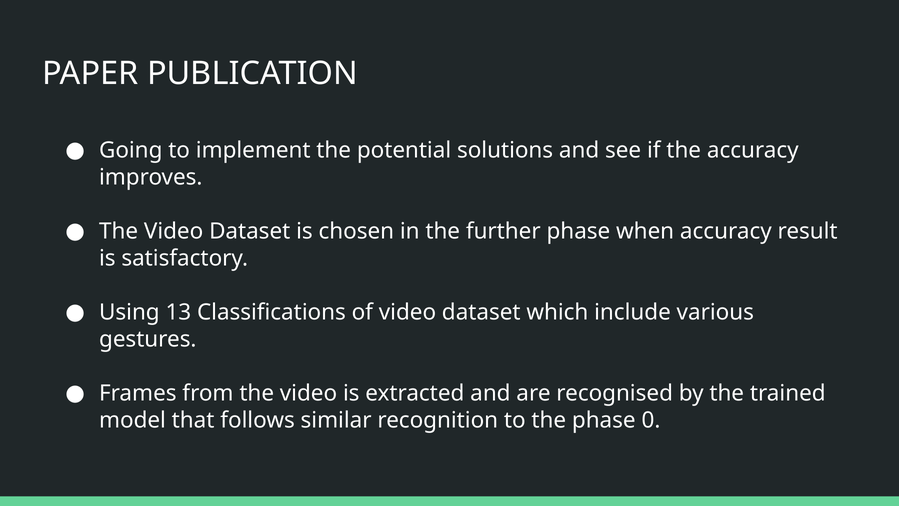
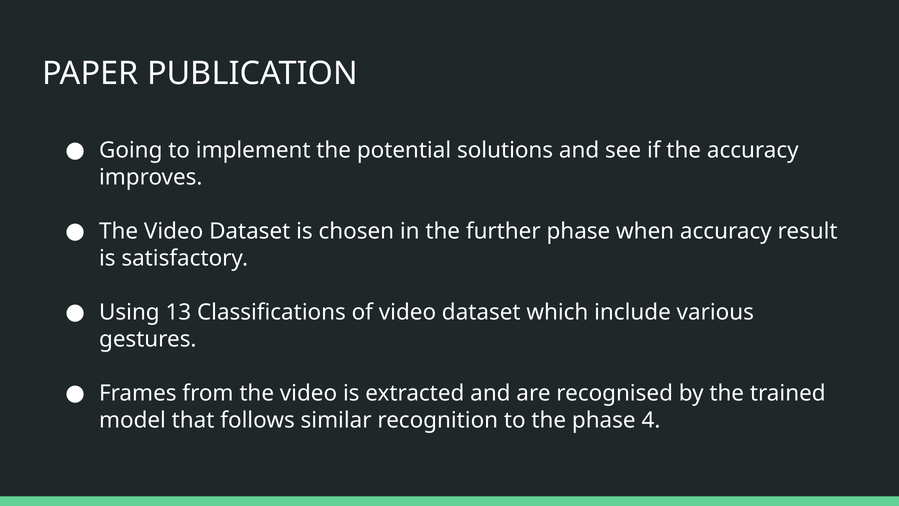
0: 0 -> 4 (651, 420)
